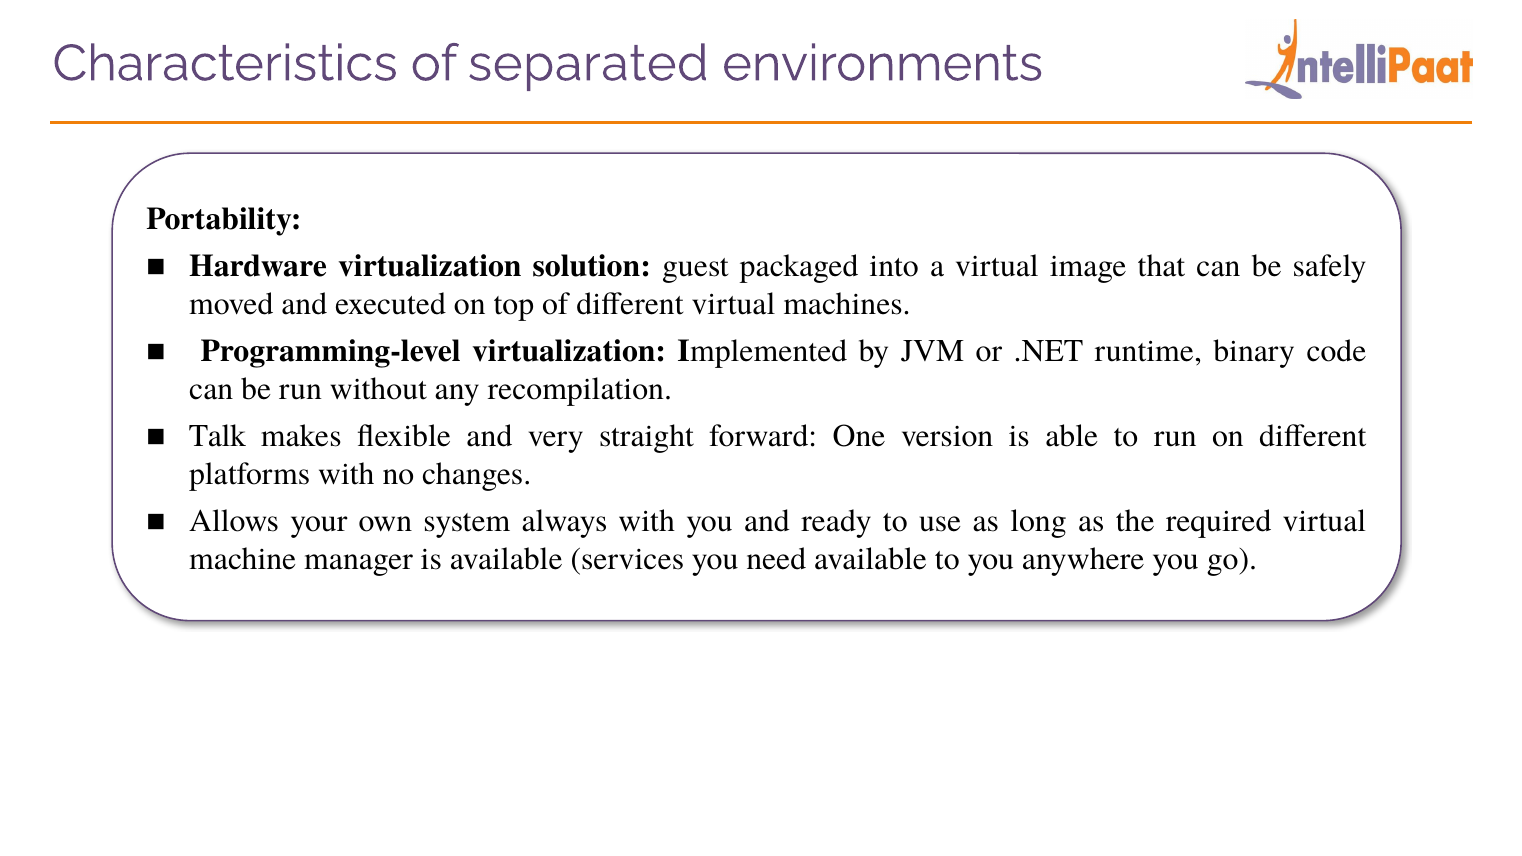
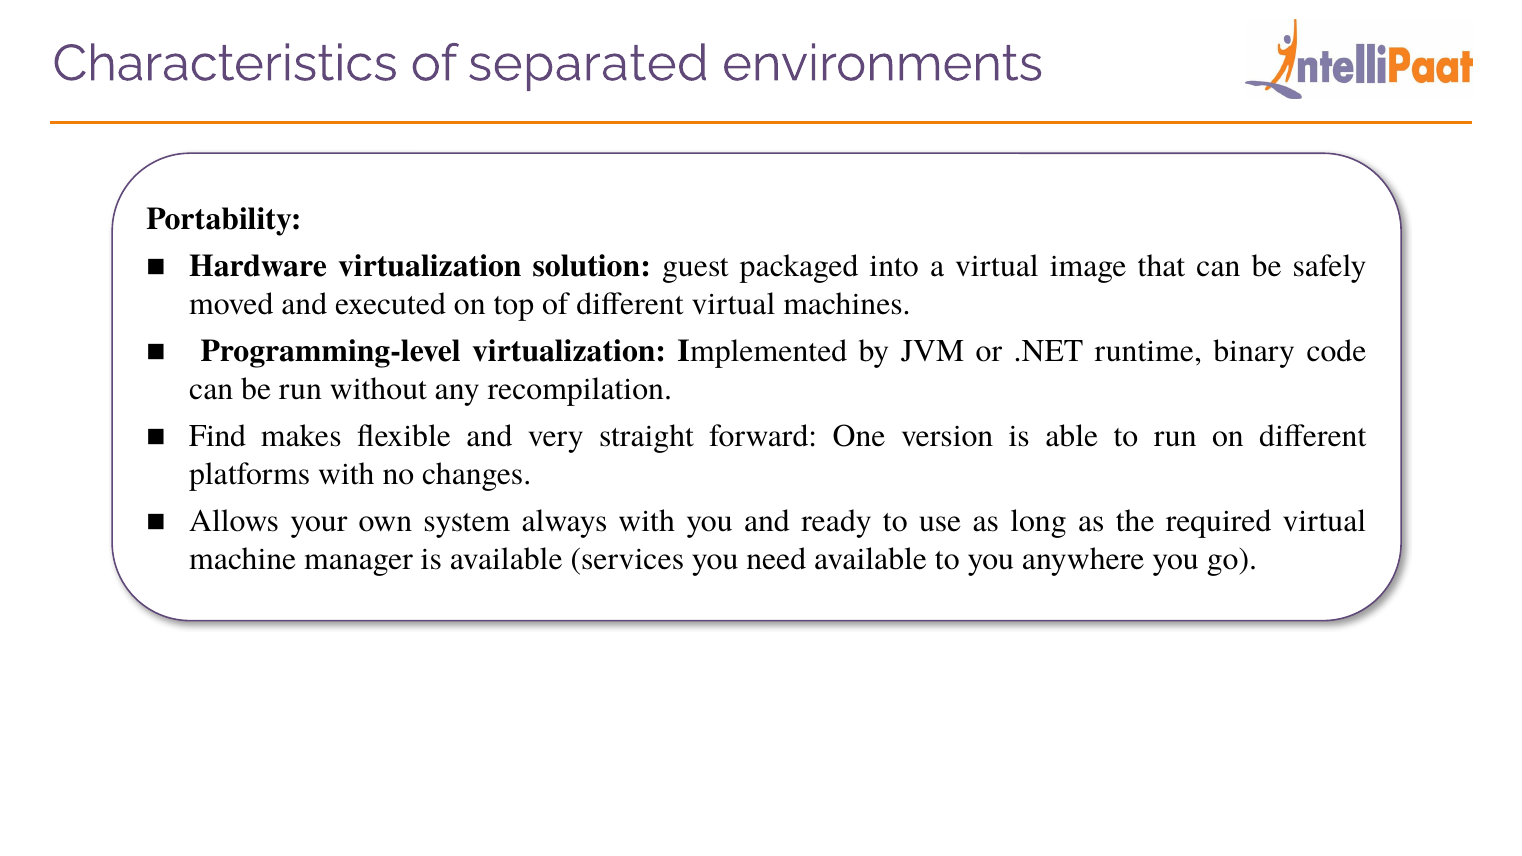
Talk: Talk -> Find (217, 436)
